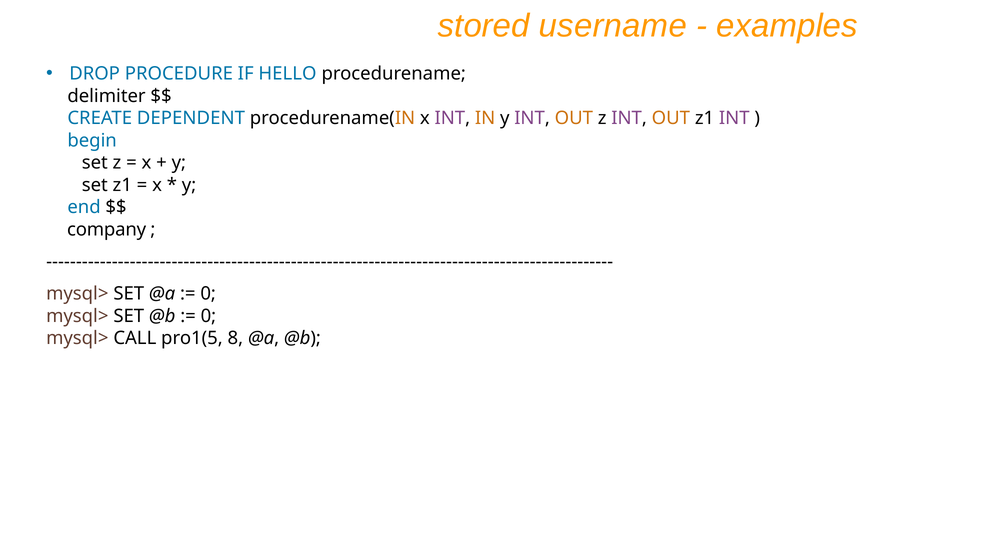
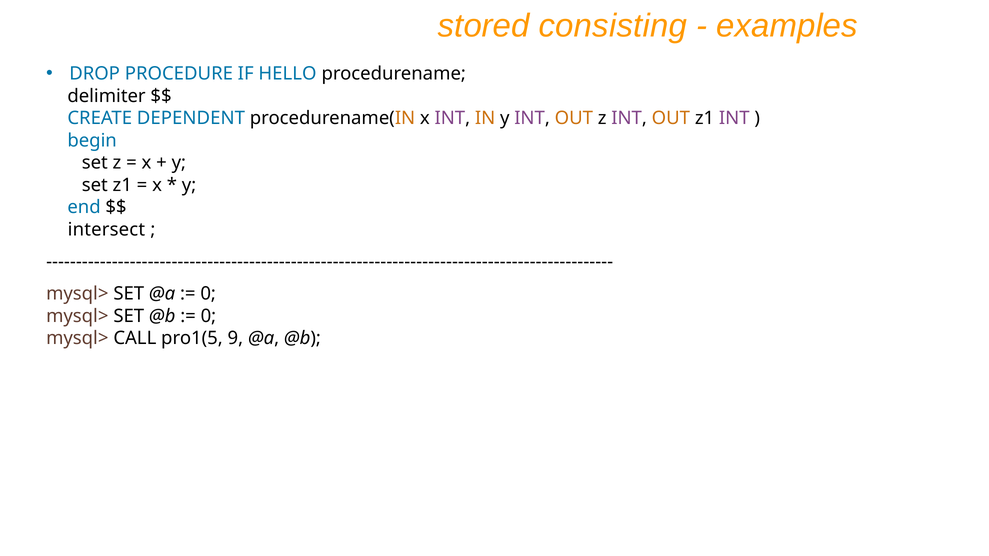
username: username -> consisting (613, 26)
company: company -> intersect (106, 230)
8: 8 -> 9 (235, 338)
